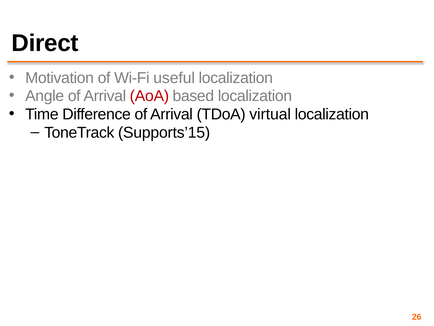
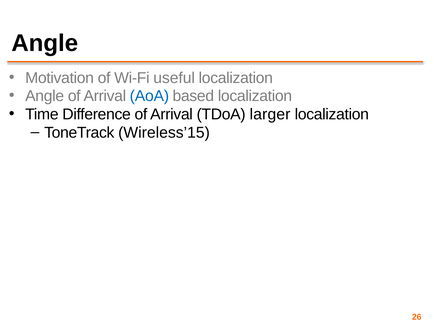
Direct: Direct -> Angle (45, 43)
AoA colour: red -> blue (149, 96)
virtual: virtual -> larger (270, 114)
Supports’15: Supports’15 -> Wireless’15 (164, 132)
